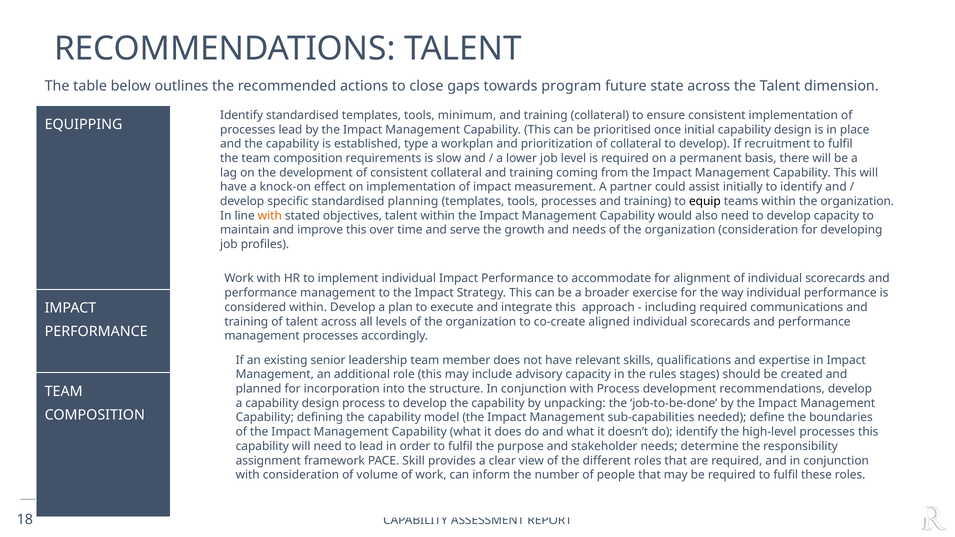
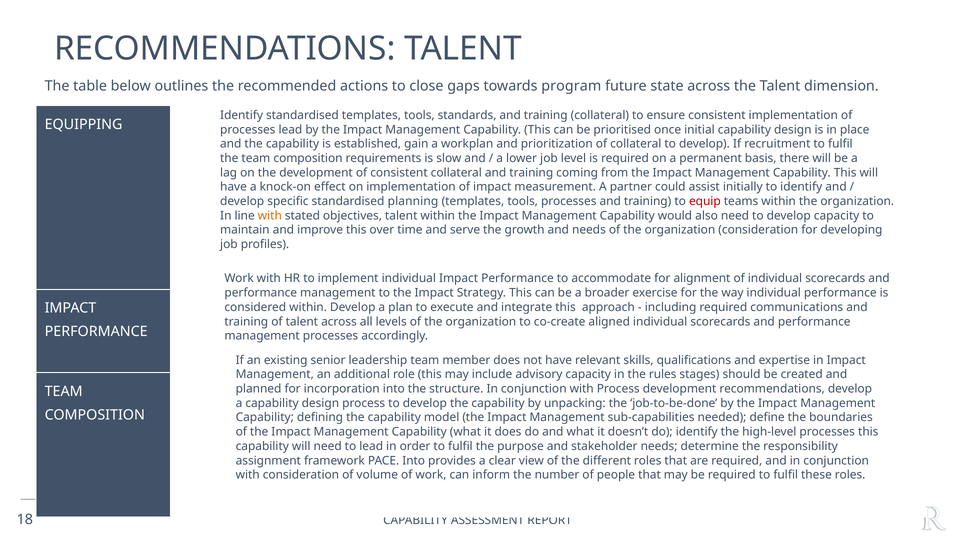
minimum: minimum -> standards (467, 115)
type: type -> gain (416, 144)
equip colour: black -> red (705, 201)
PACE Skill: Skill -> Into (414, 461)
